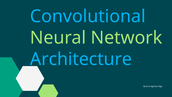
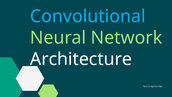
Architecture colour: light blue -> white (81, 59)
